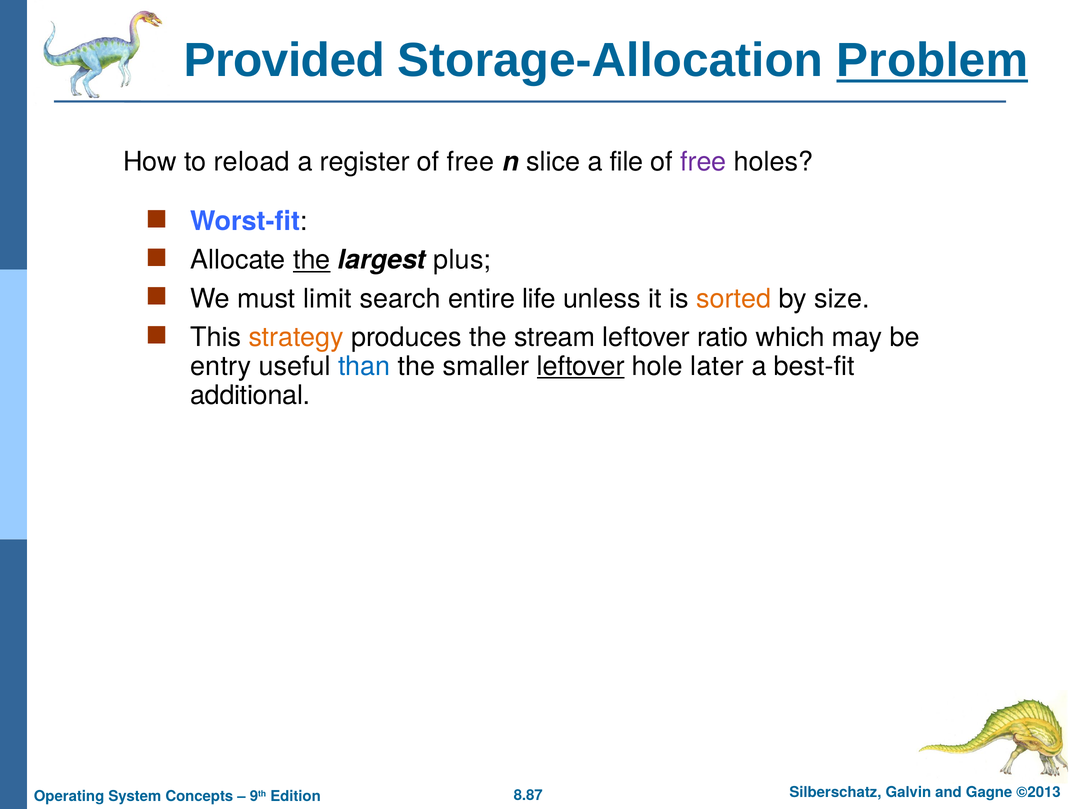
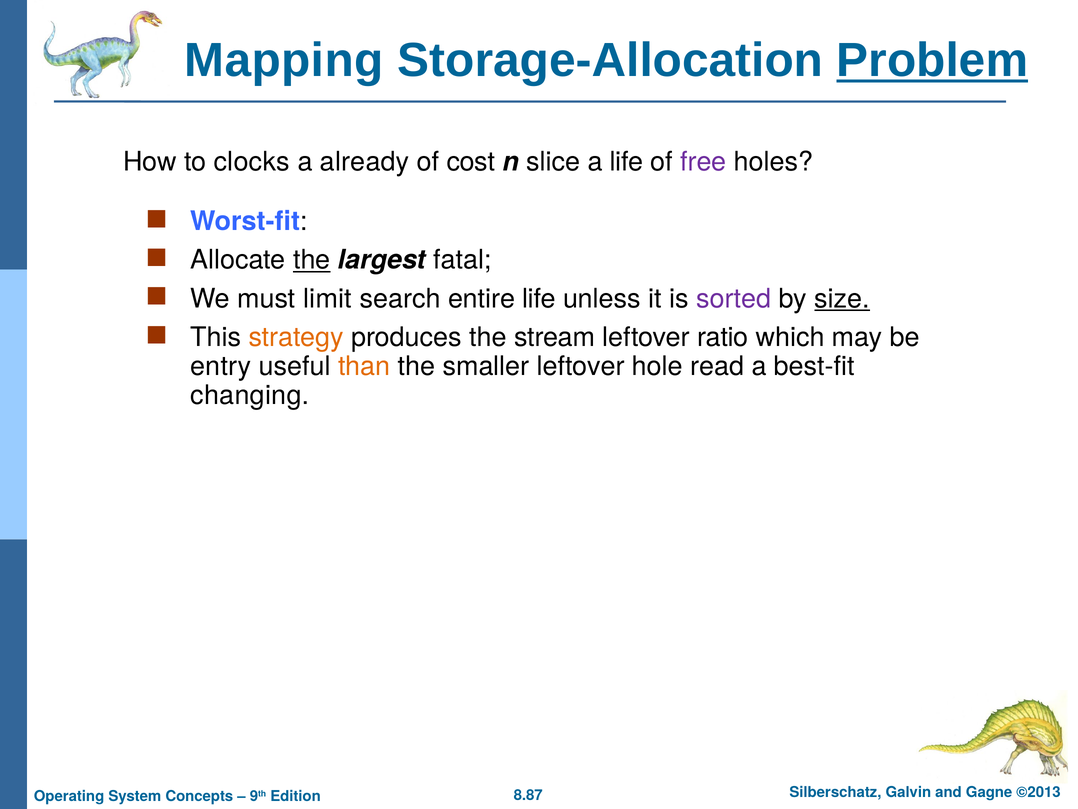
Provided: Provided -> Mapping (284, 60)
reload: reload -> clocks (252, 162)
register: register -> already (365, 162)
free: free -> cost (471, 162)
a file: file -> life (627, 162)
plus: plus -> fatal (462, 260)
sorted colour: orange -> purple (734, 298)
size underline: none -> present (842, 298)
than colour: blue -> orange (364, 366)
leftover underline: present -> none (581, 366)
later: later -> read (717, 366)
additional: additional -> changing (250, 395)
